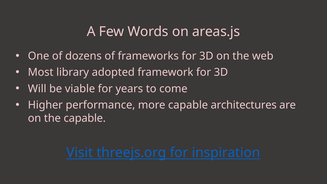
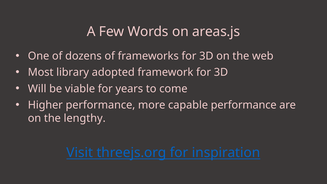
capable architectures: architectures -> performance (244, 105)
the capable: capable -> lengthy (85, 118)
